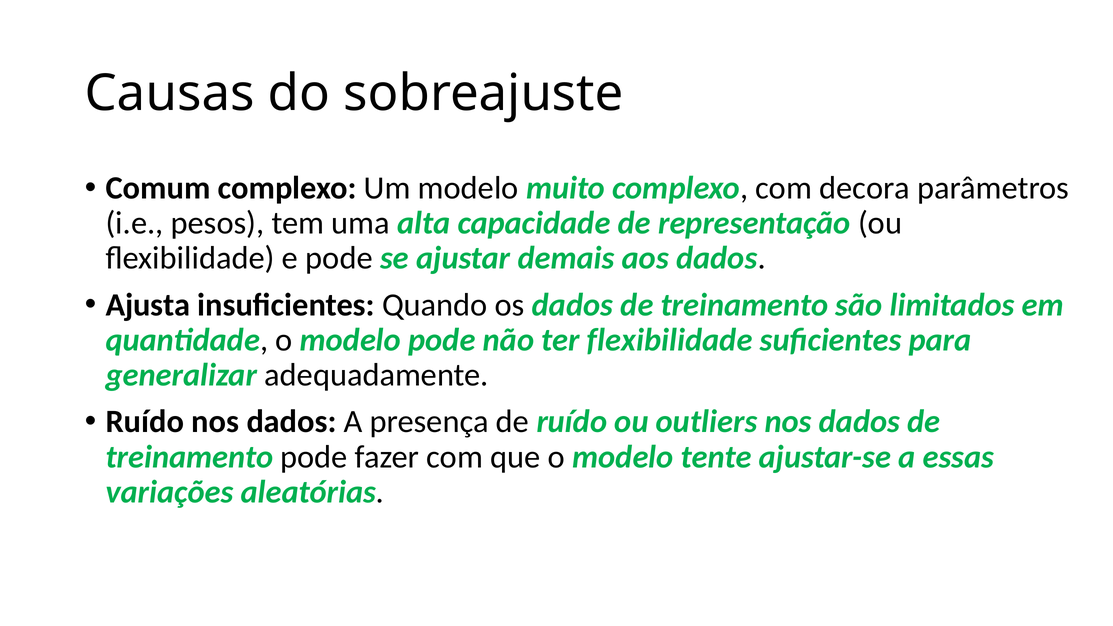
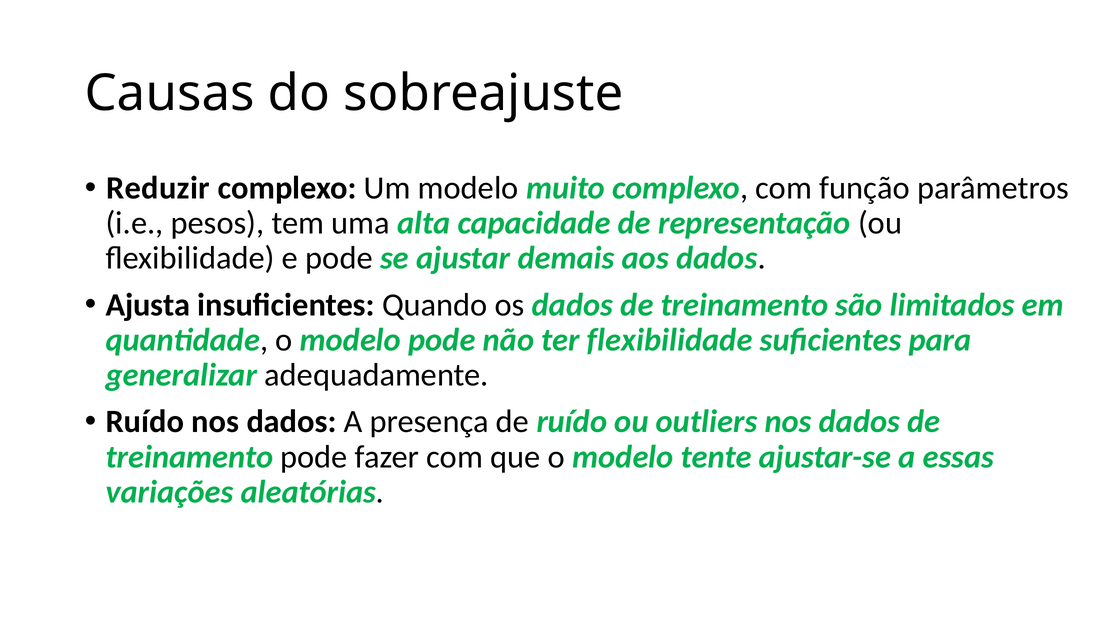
Comum: Comum -> Reduzir (158, 188)
decora: decora -> função (865, 188)
